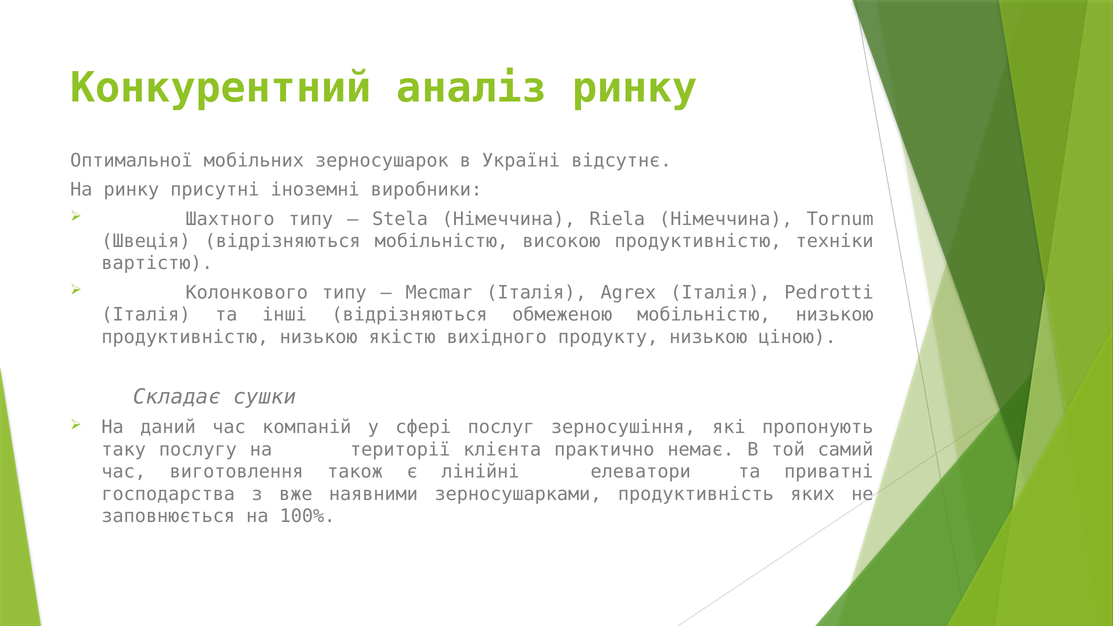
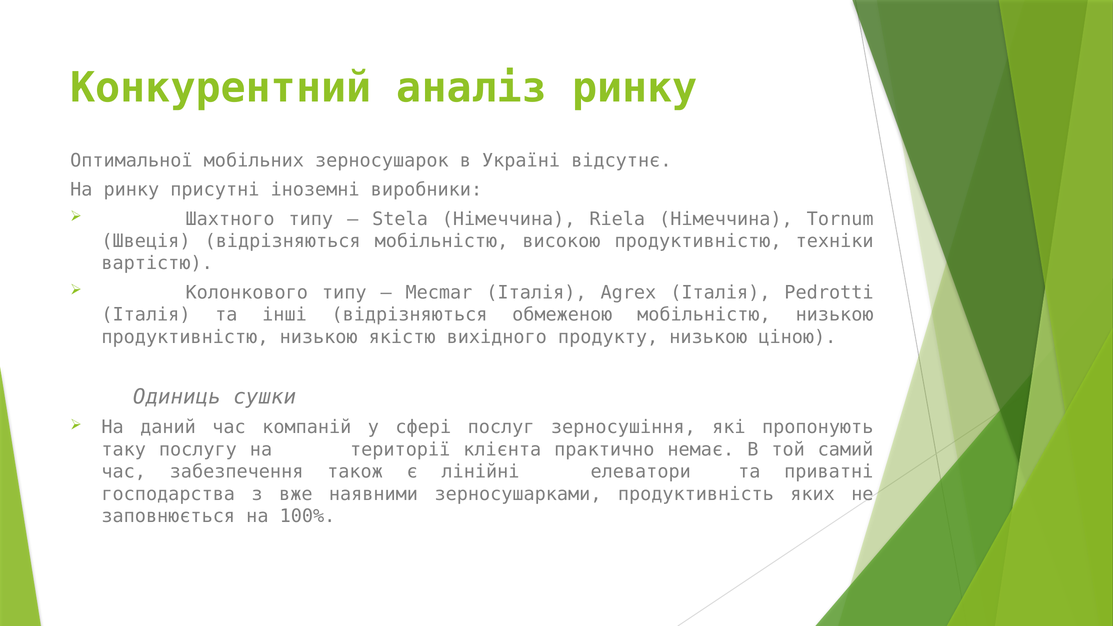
Складає: Складає -> Одиниць (177, 397)
виготовлення: виготовлення -> забезпечення (237, 472)
